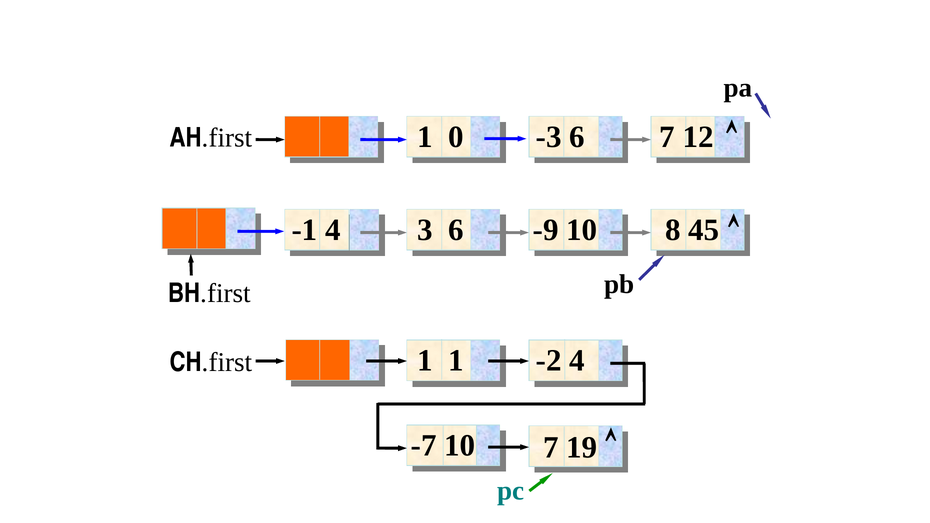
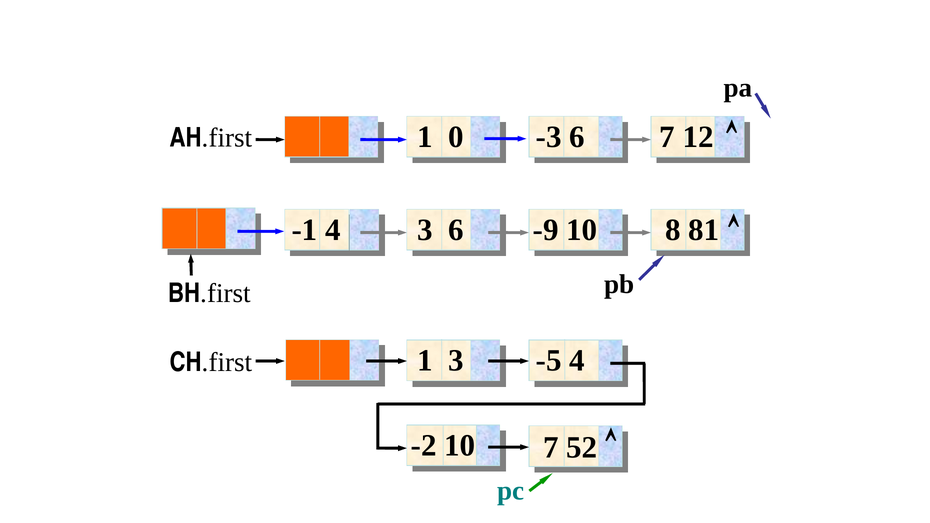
45: 45 -> 81 (704, 230)
1 1: 1 -> 3 (456, 361)
-2: -2 -> -5 (549, 361)
-7: -7 -> -2 (424, 446)
19: 19 -> 52 (582, 448)
